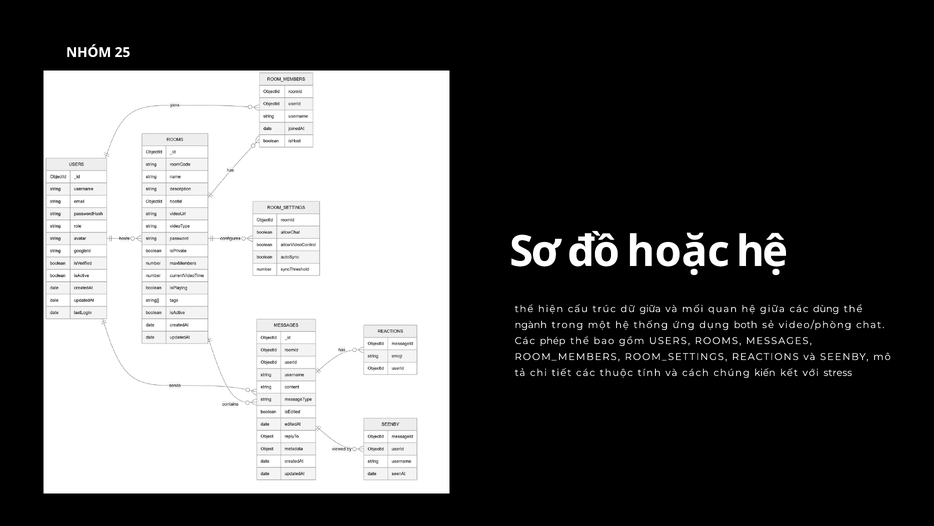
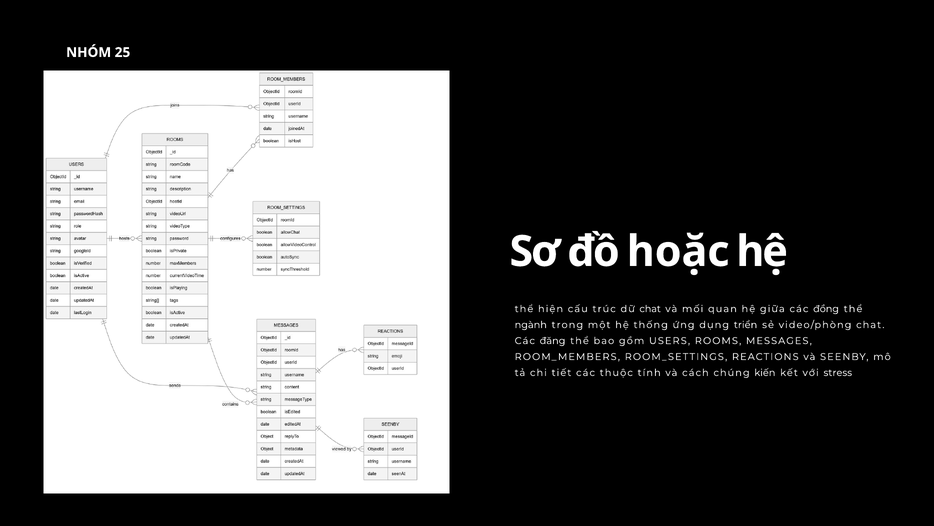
dữ giữa: giữa -> chat (650, 309)
dùng: dùng -> đồng (826, 309)
both: both -> triển (746, 324)
phép: phép -> đăng (553, 340)
